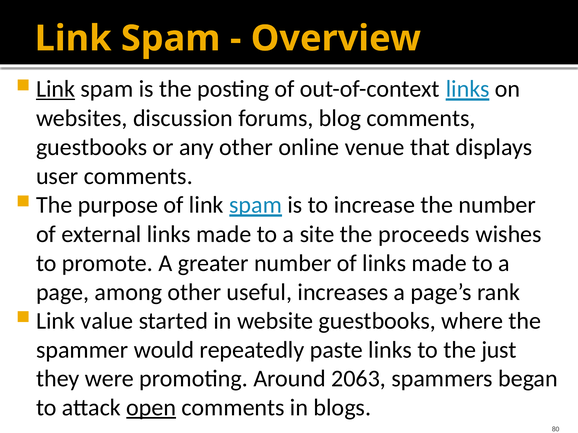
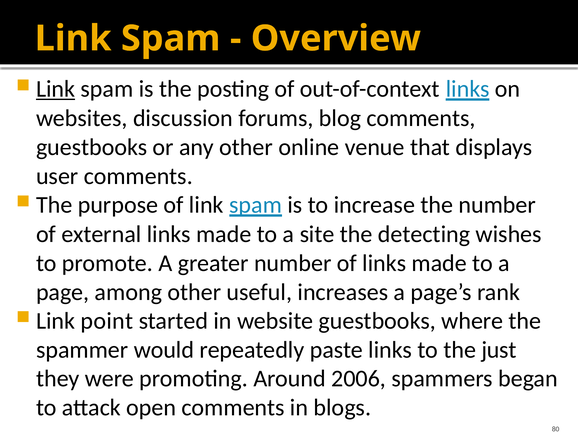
proceeds: proceeds -> detecting (424, 235)
value: value -> point (107, 321)
2063: 2063 -> 2006 (359, 379)
open underline: present -> none (151, 408)
